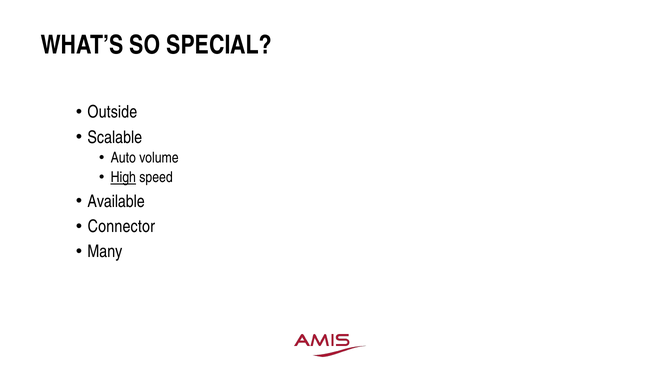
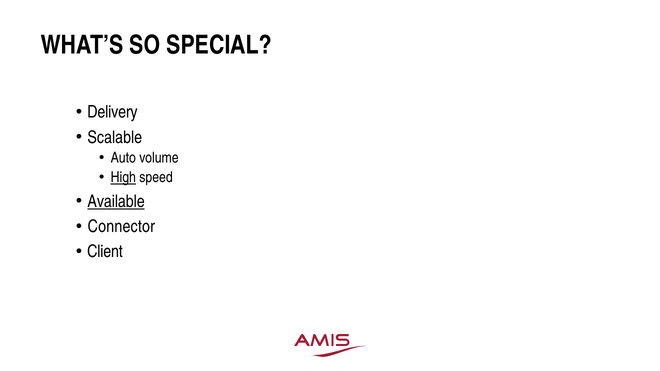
Outside: Outside -> Delivery (112, 112)
Available underline: none -> present (116, 201)
Many: Many -> Client (105, 252)
